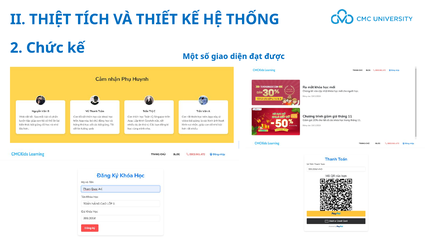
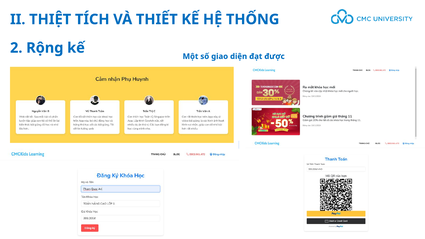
Chức: Chức -> Rộng (45, 48)
